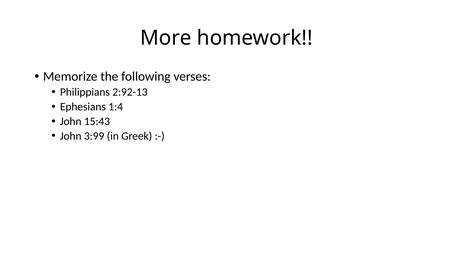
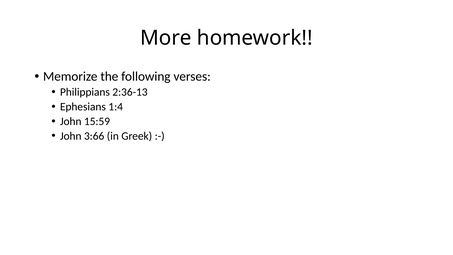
2:92-13: 2:92-13 -> 2:36-13 (130, 92)
15:43: 15:43 -> 15:59 (97, 121)
3:99: 3:99 -> 3:66 (94, 136)
